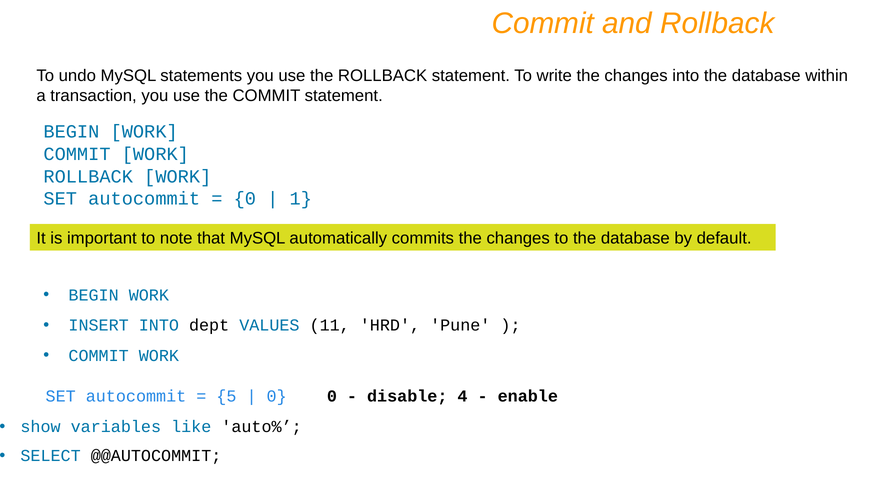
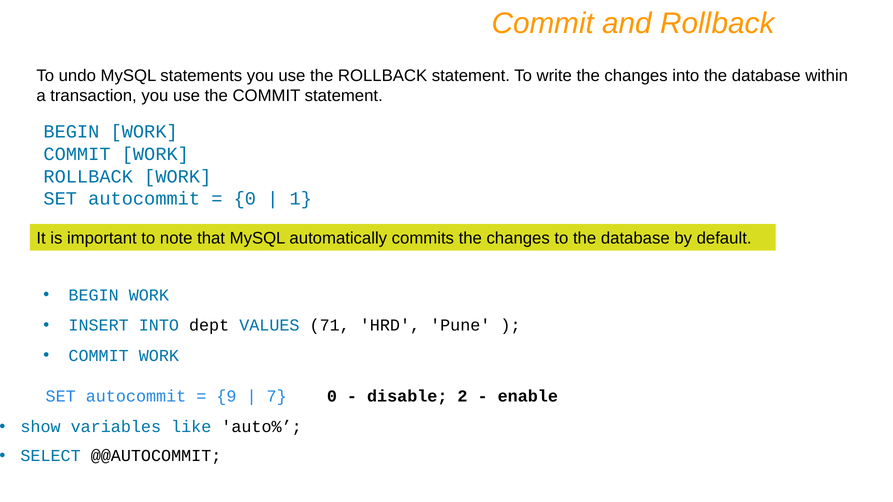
11: 11 -> 71 (330, 326)
5: 5 -> 9 (226, 396)
0: 0 -> 7 (277, 396)
4: 4 -> 2 (463, 396)
